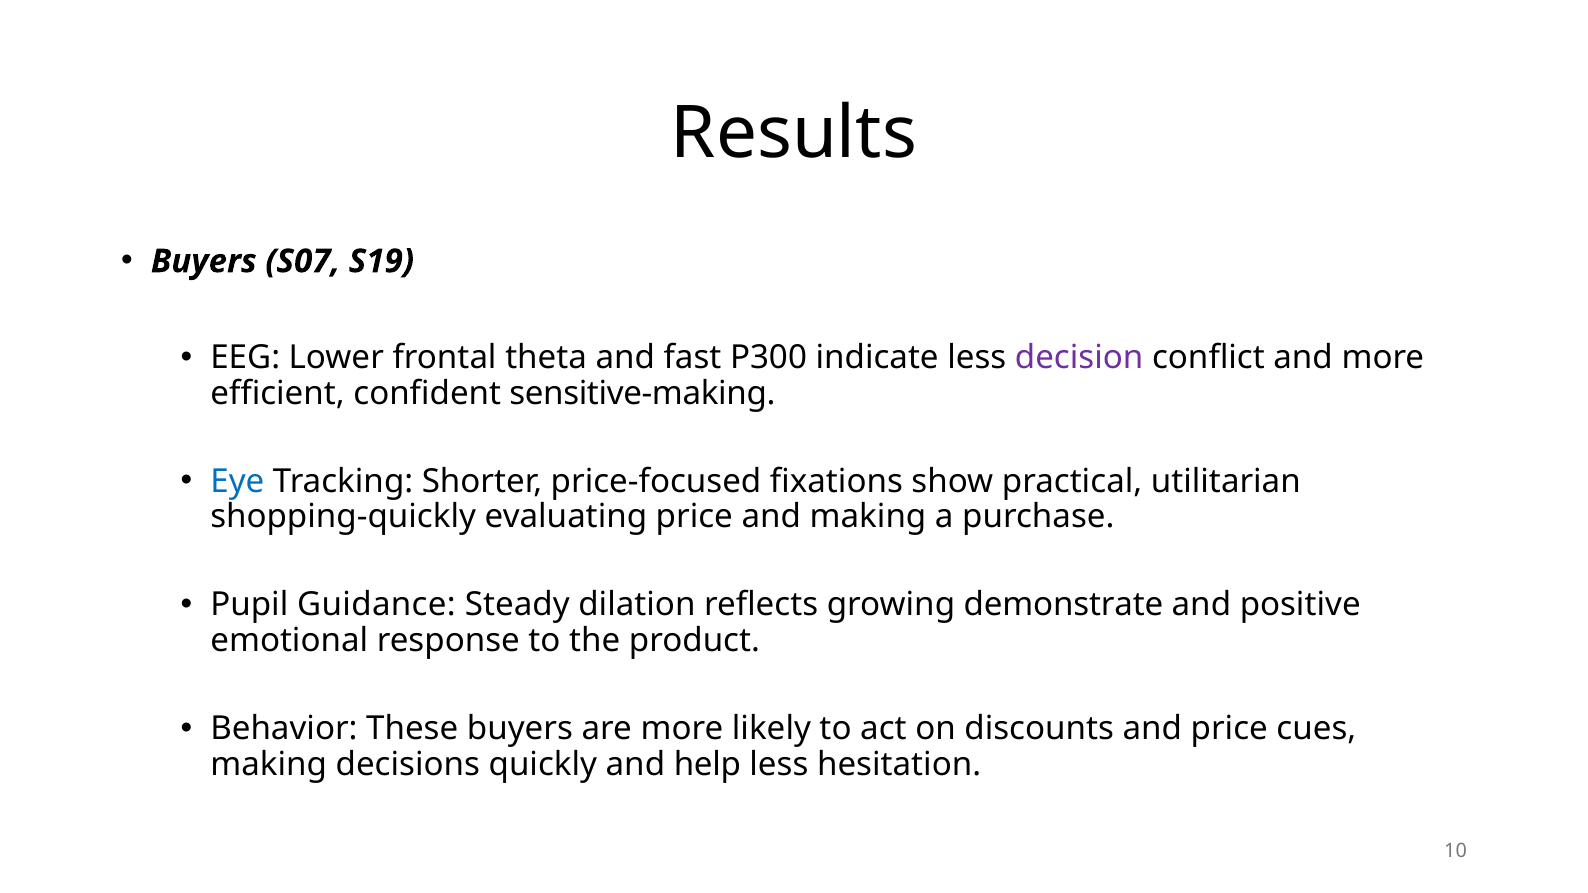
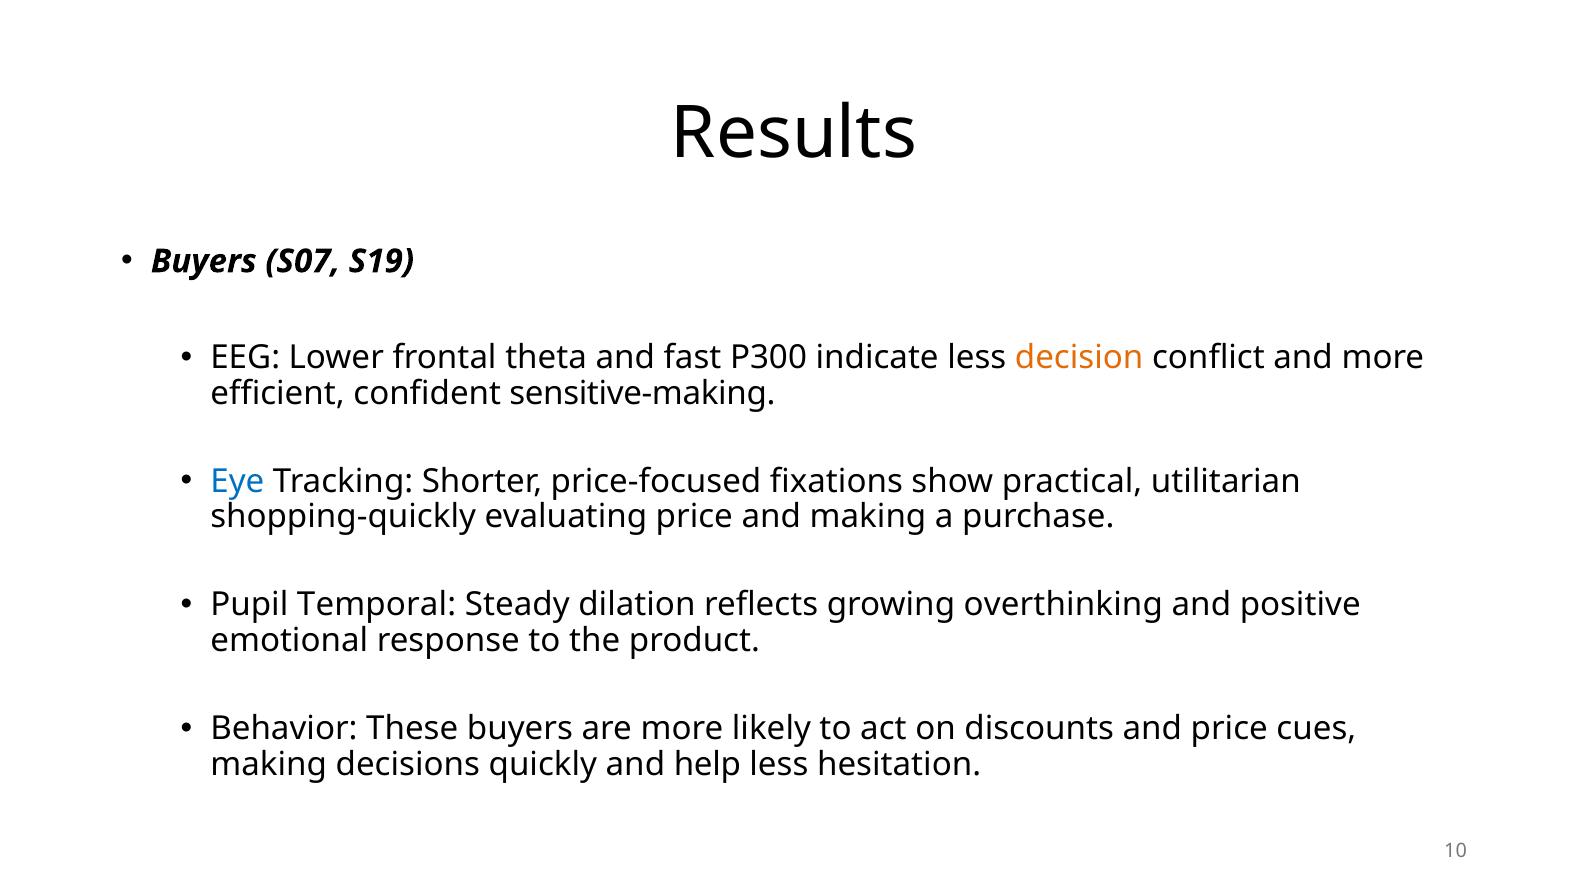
decision colour: purple -> orange (1079, 358)
Guidance: Guidance -> Temporal (377, 605)
demonstrate: demonstrate -> overthinking (1063, 605)
